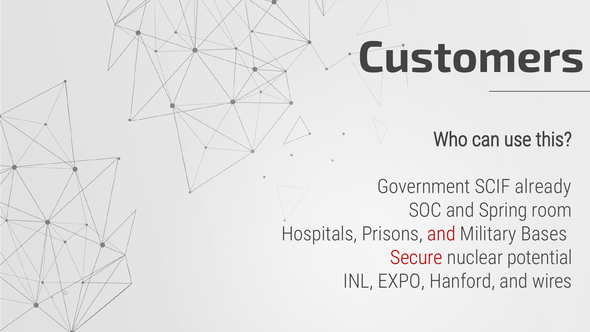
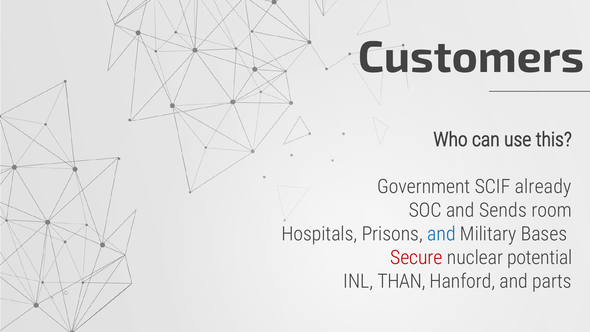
Spring: Spring -> Sends (503, 210)
and colour: red -> blue (441, 234)
EXPO: EXPO -> THAN (401, 281)
wires: wires -> parts (552, 281)
